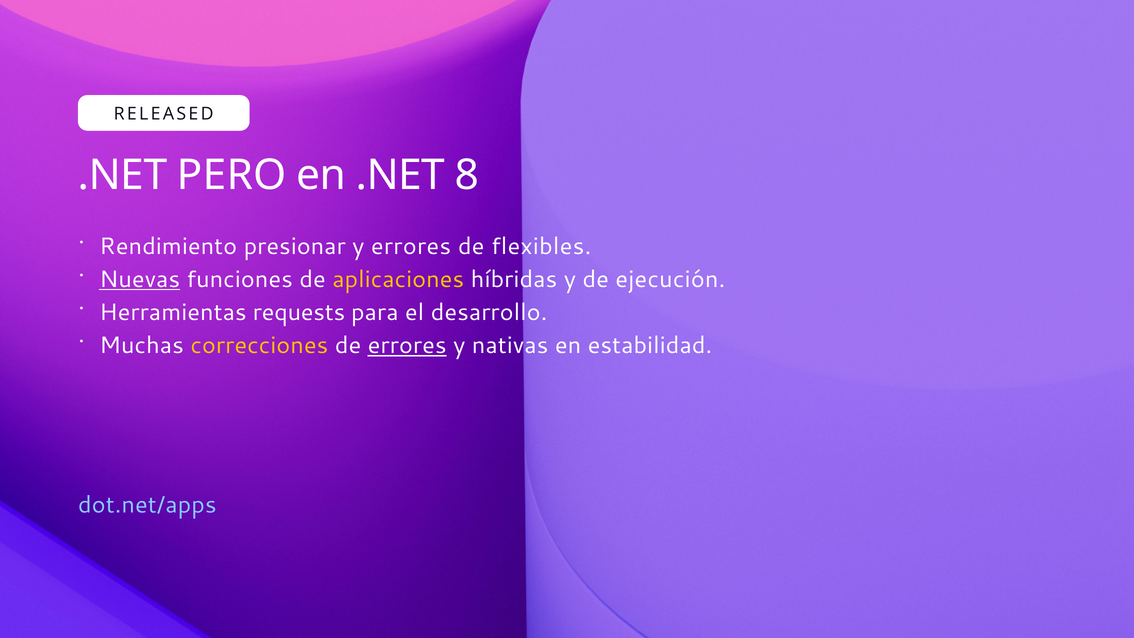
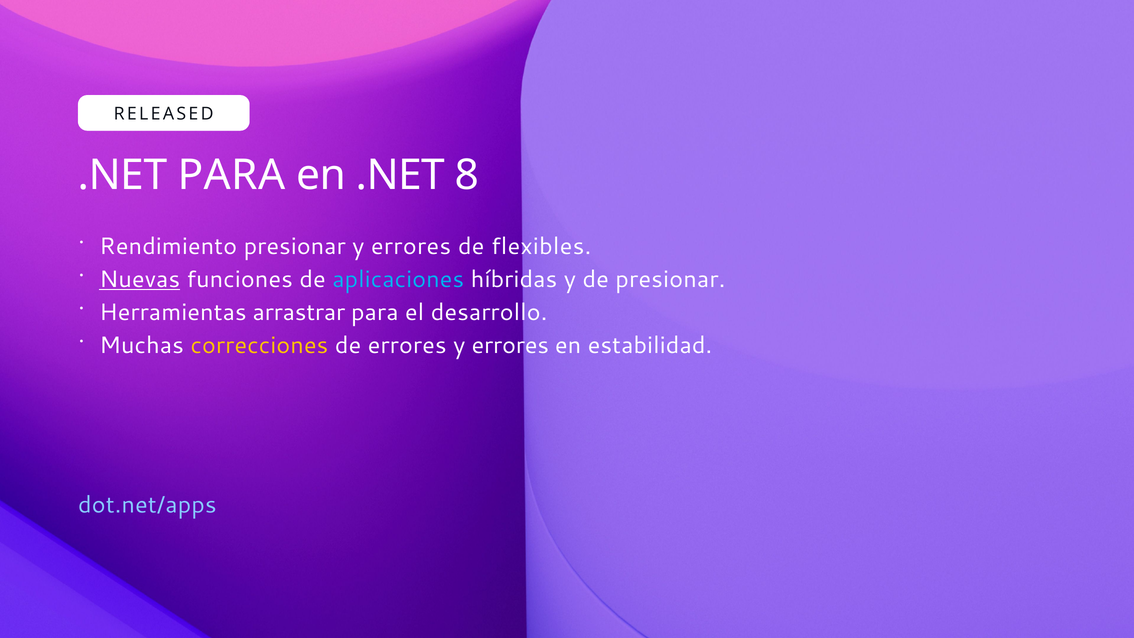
.NET PERO: PERO -> PARA (231, 175)
aplicaciones colour: yellow -> light blue (398, 279)
de ejecución: ejecución -> presionar (670, 279)
requests: requests -> arrastrar (299, 312)
errores underline: present -> none (407, 345)
nativas: nativas -> errores (510, 345)
